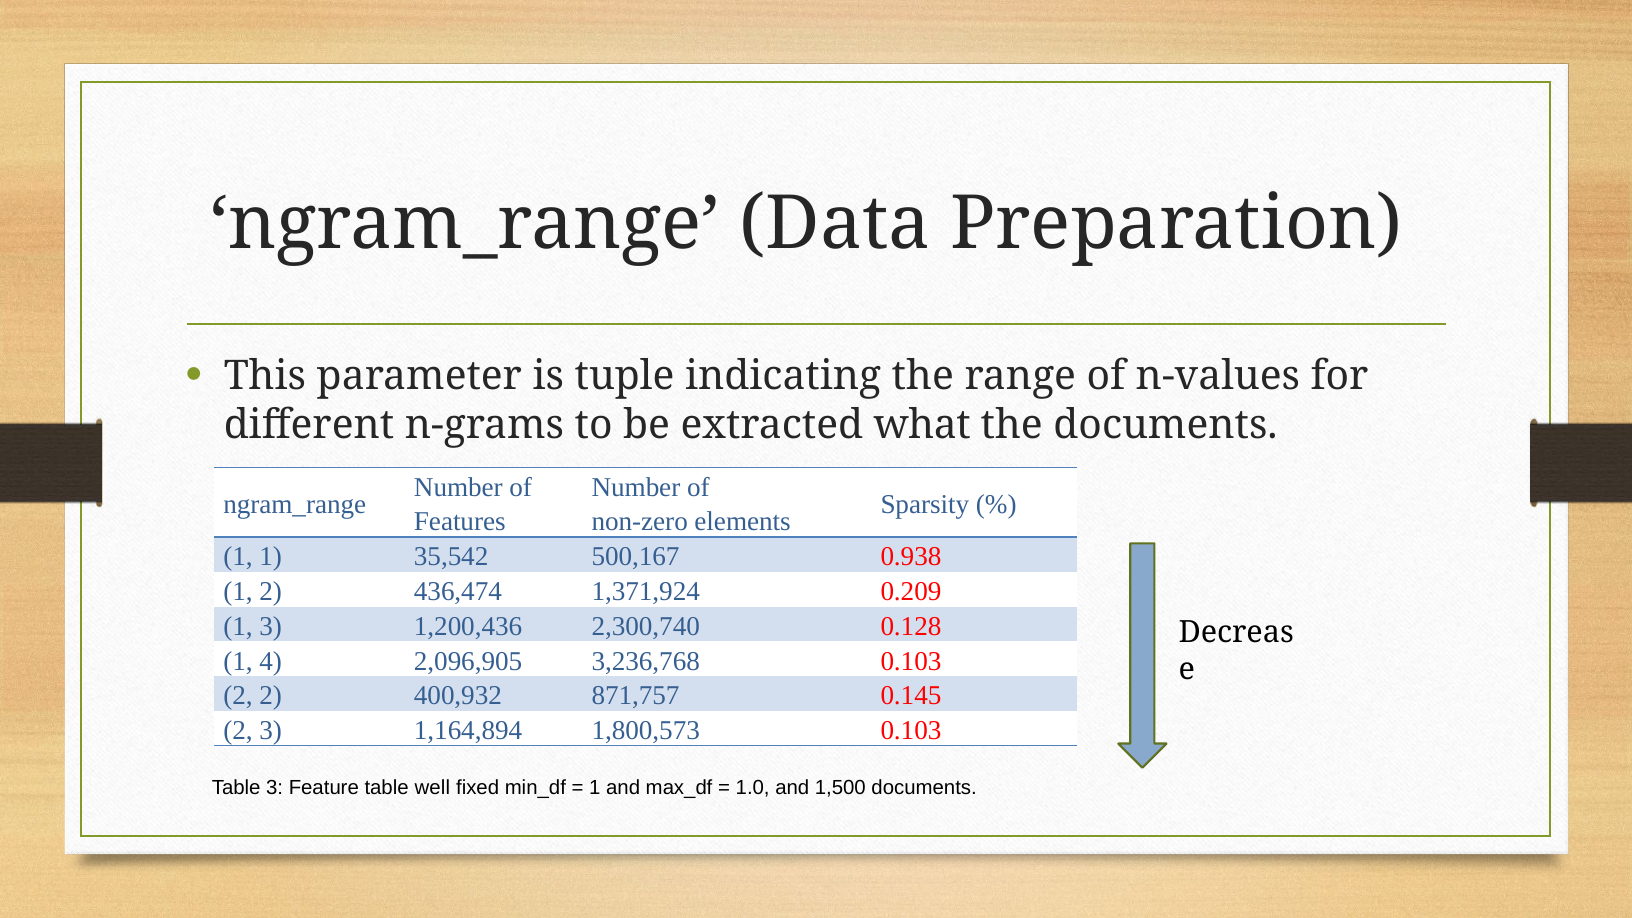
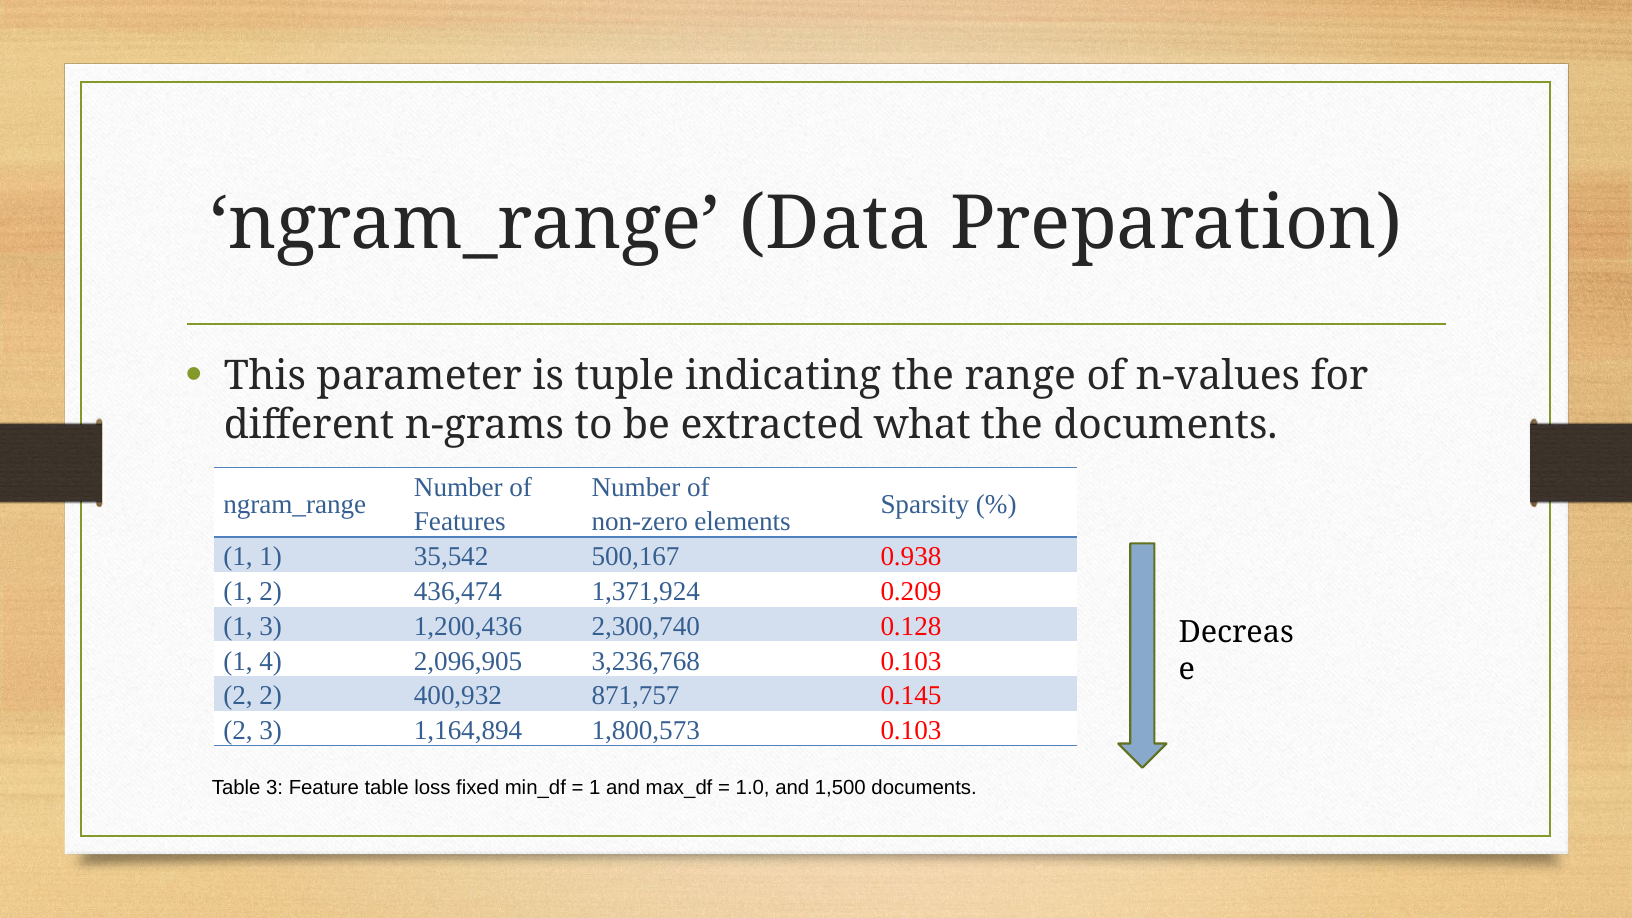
well: well -> loss (432, 788)
